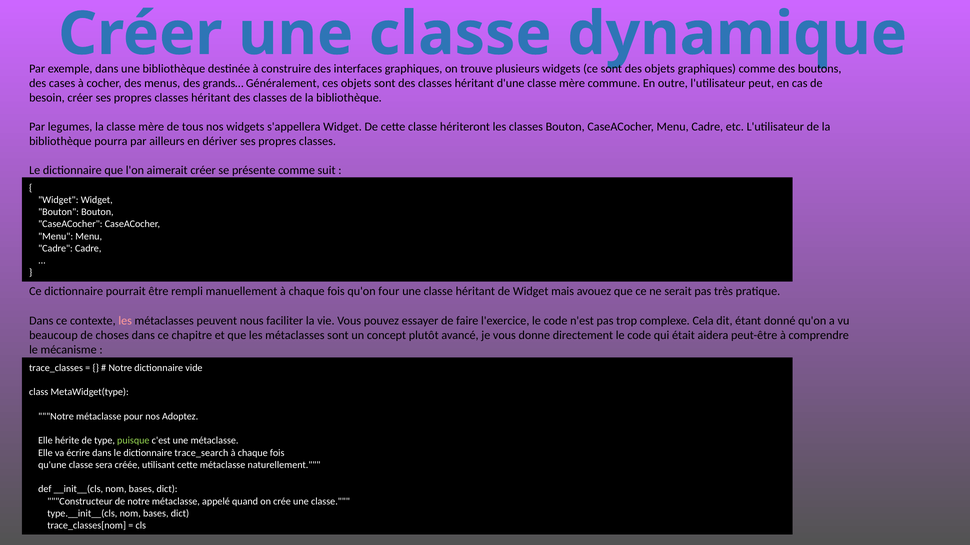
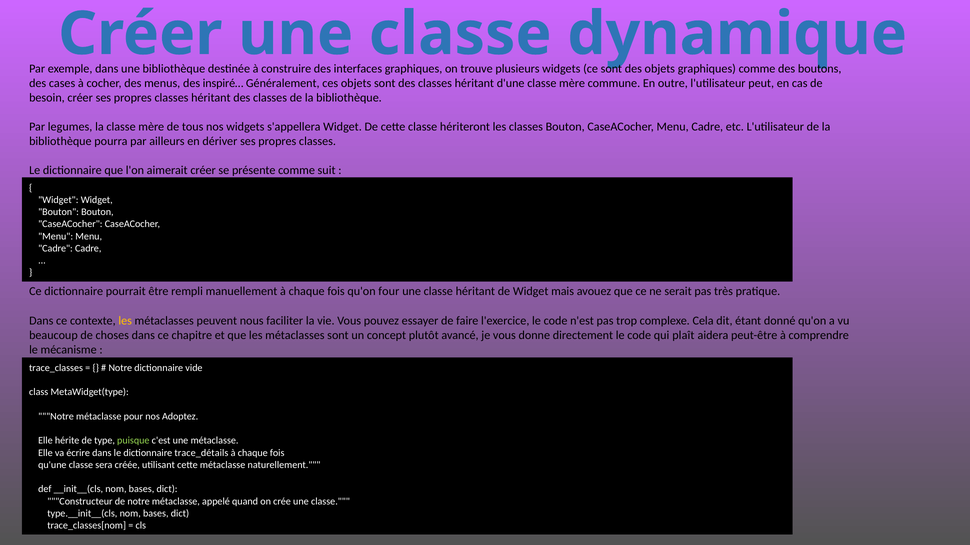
grands…: grands… -> inspiré… (223, 83)
les colour: pink -> yellow (125, 321)
était: était -> plaît (683, 335)
trace_search: trace_search -> trace_détails (201, 453)
